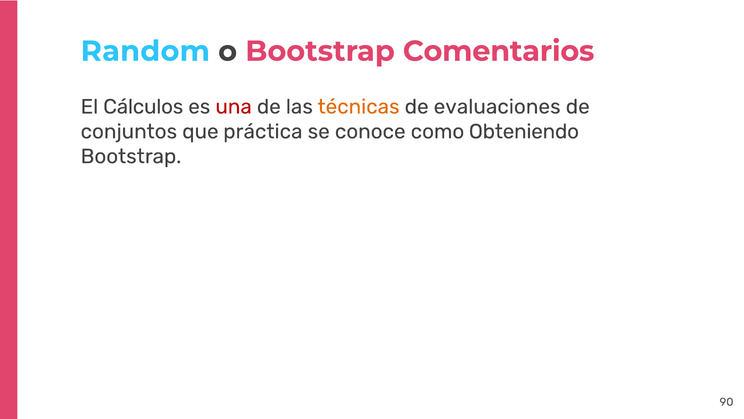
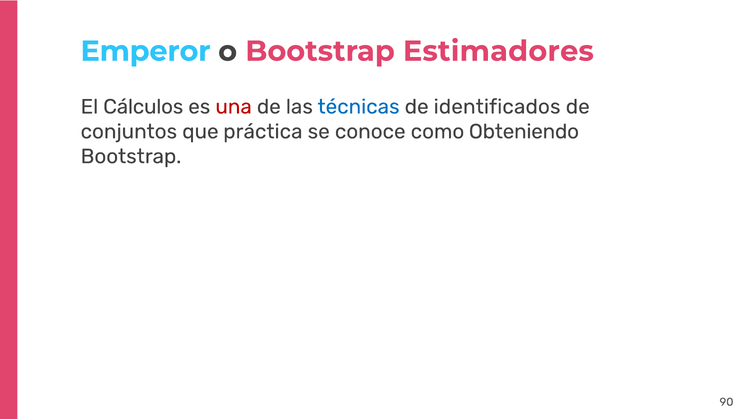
Random: Random -> Emperor (146, 51)
Comentarios: Comentarios -> Estimadores (498, 51)
técnicas colour: orange -> blue (359, 107)
evaluaciones: evaluaciones -> identificados (497, 107)
